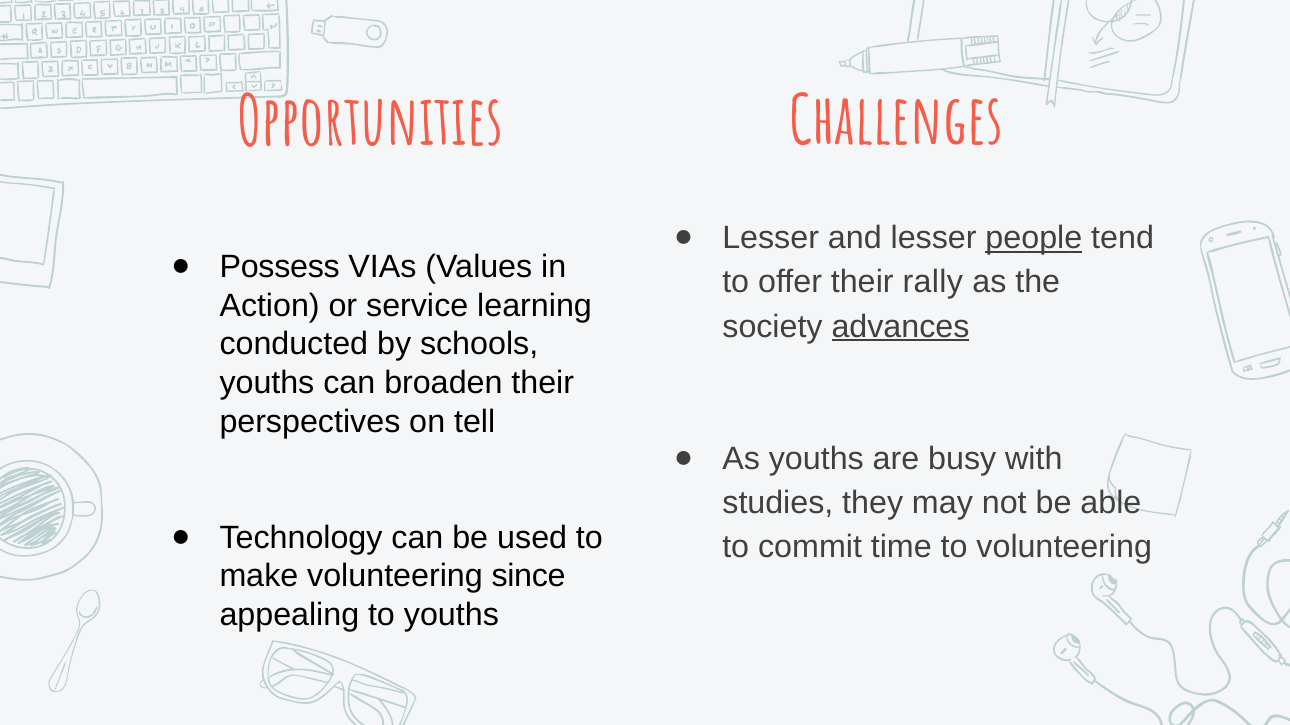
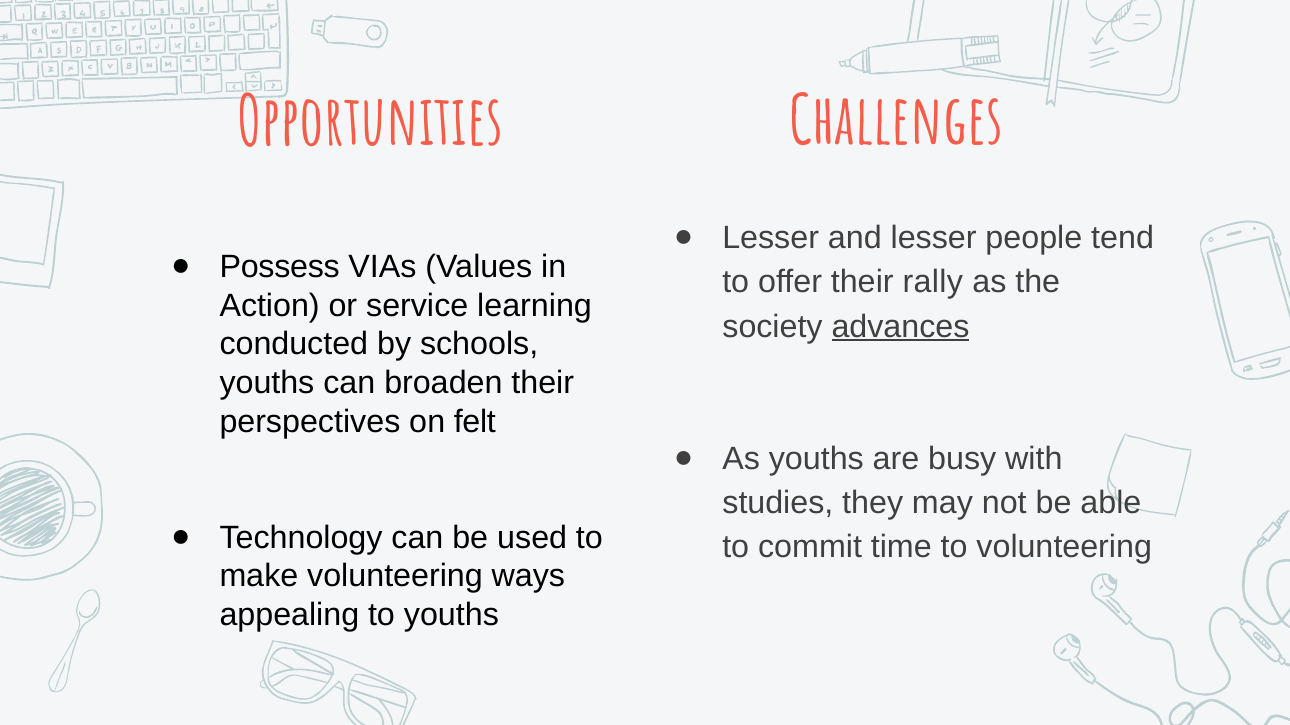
people underline: present -> none (1034, 238)
tell: tell -> felt (475, 422)
since: since -> ways (528, 577)
